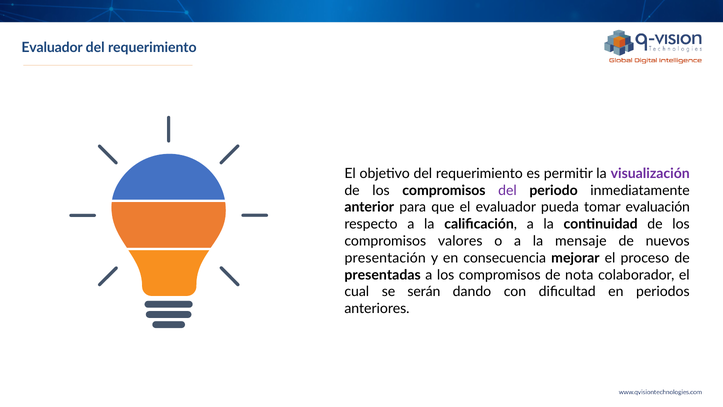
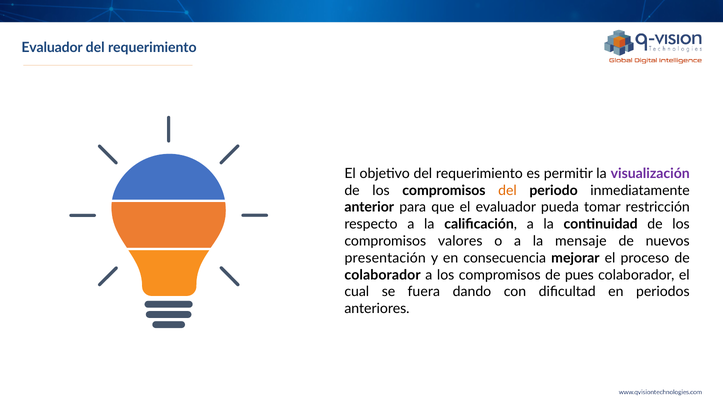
del colour: purple -> orange (507, 190)
evaluación: evaluación -> restricción (658, 207)
presentadas: presentadas -> colaborador (383, 275)
nota: nota -> pues (579, 275)
serán: serán -> fuera (424, 292)
